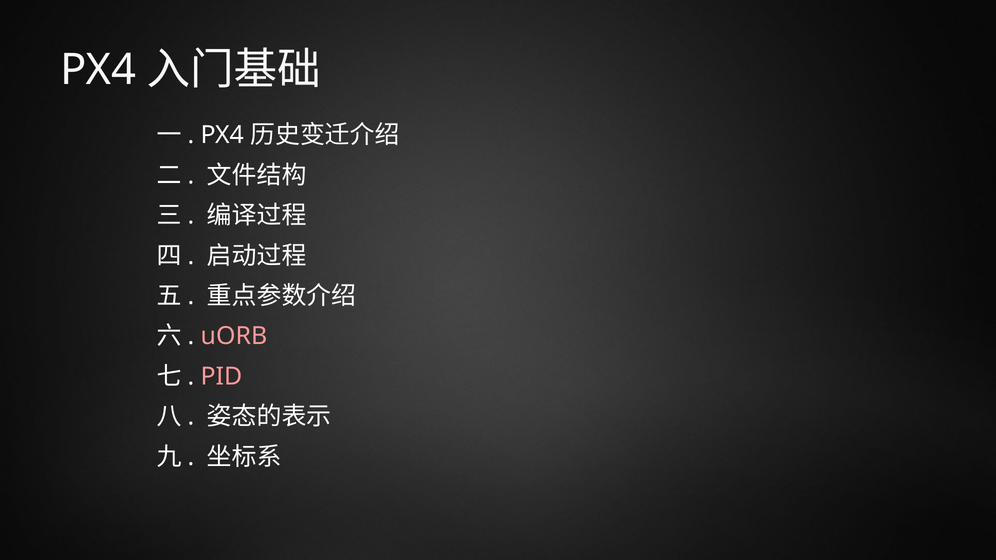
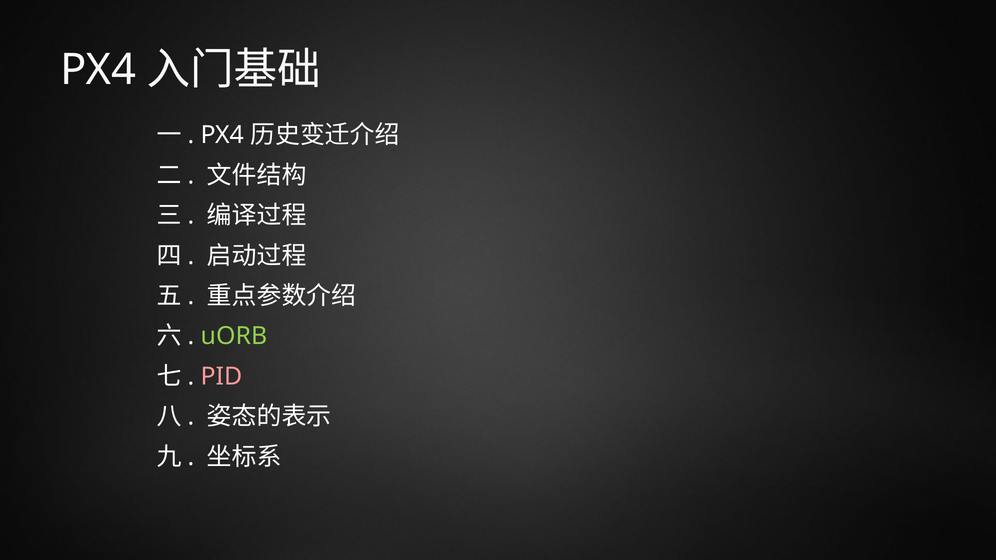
uORB colour: pink -> light green (234, 336)
